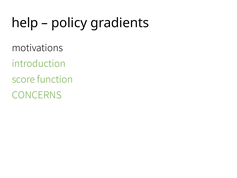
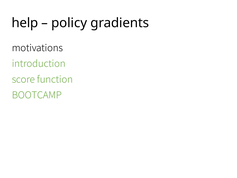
CONCERNS: CONCERNS -> BOOTCAMP (37, 95)
